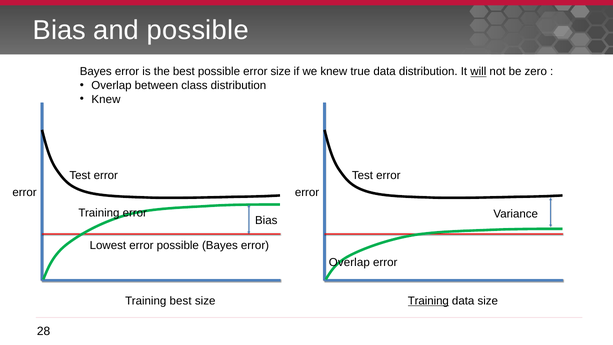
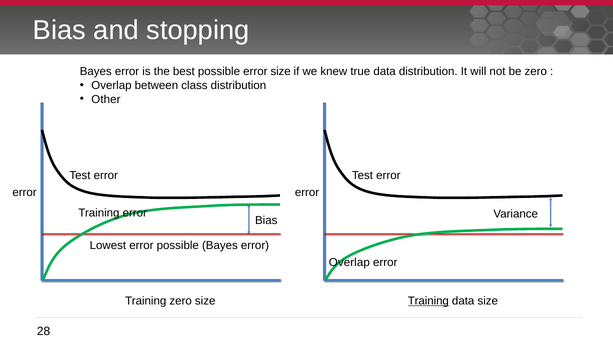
and possible: possible -> stopping (198, 30)
will underline: present -> none (478, 72)
Knew: Knew -> Other (106, 99)
Training best: best -> zero (181, 301)
